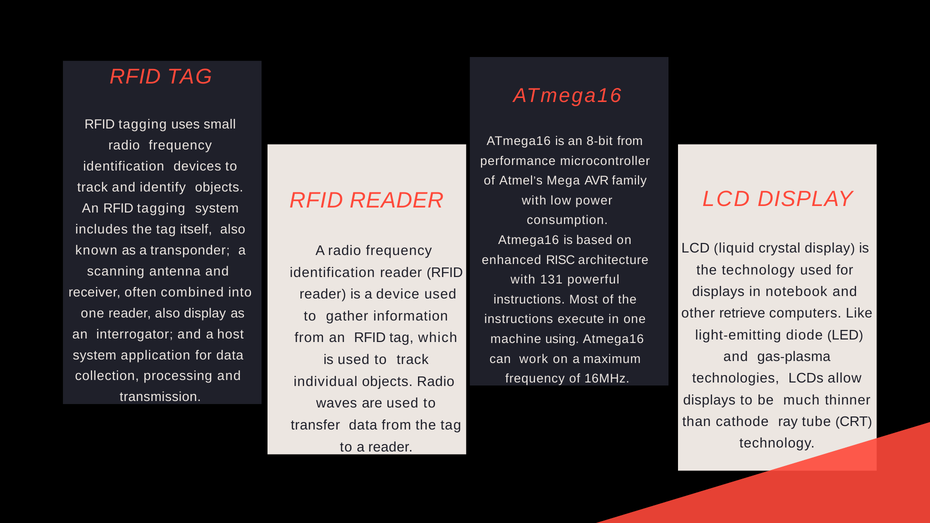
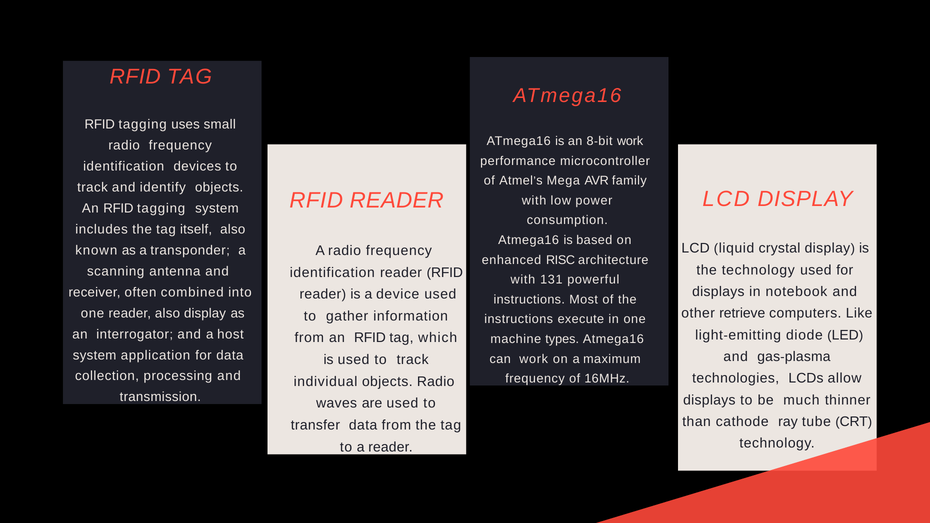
8-bit from: from -> work (630, 141)
using: using -> types (562, 339)
